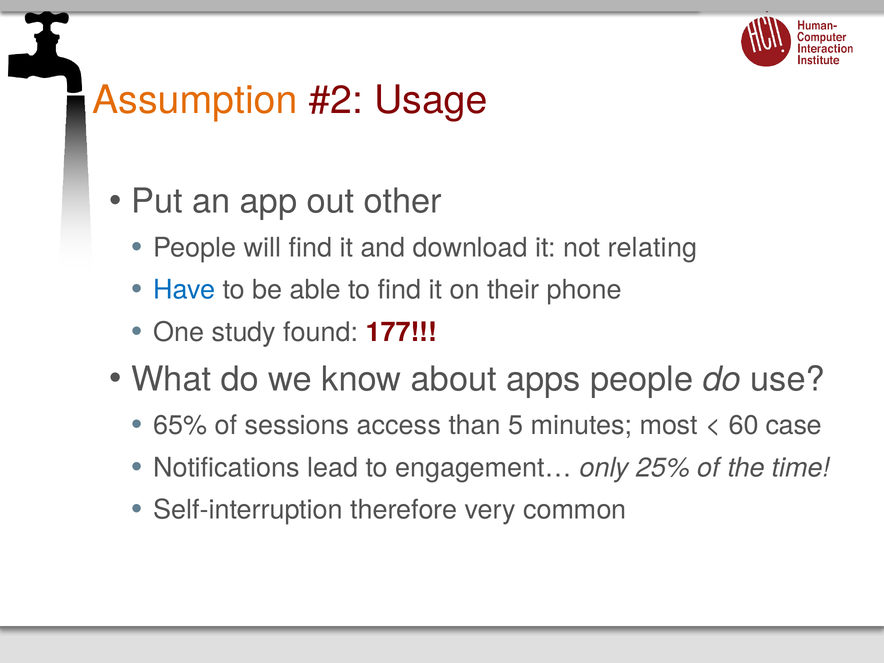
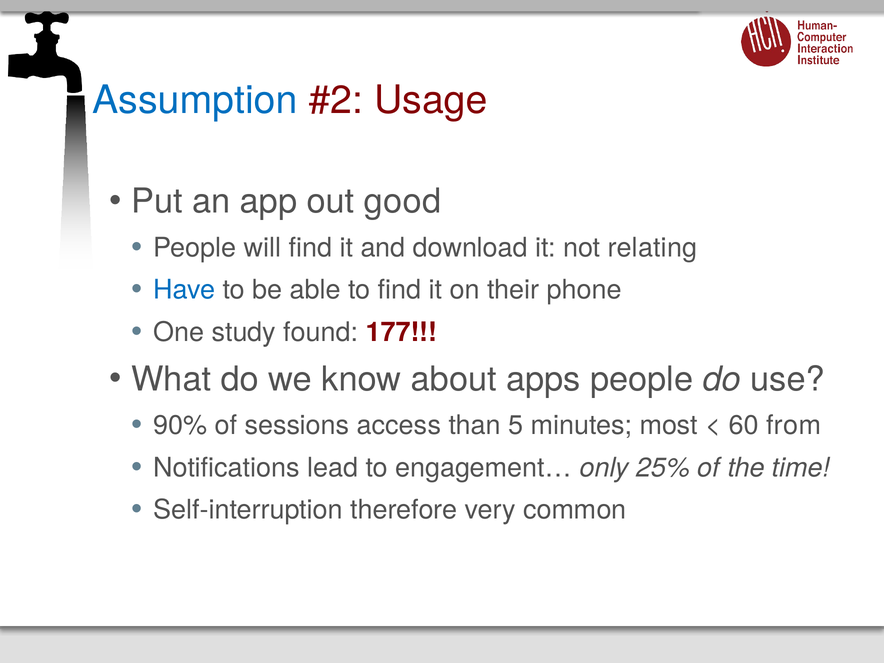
Assumption colour: orange -> blue (195, 100)
other: other -> good (403, 202)
65%: 65% -> 90% (180, 425)
case: case -> from (794, 425)
